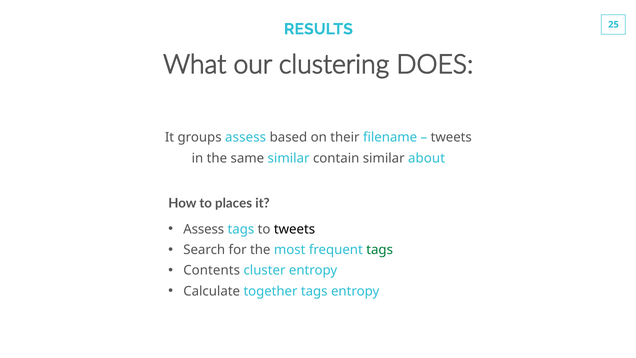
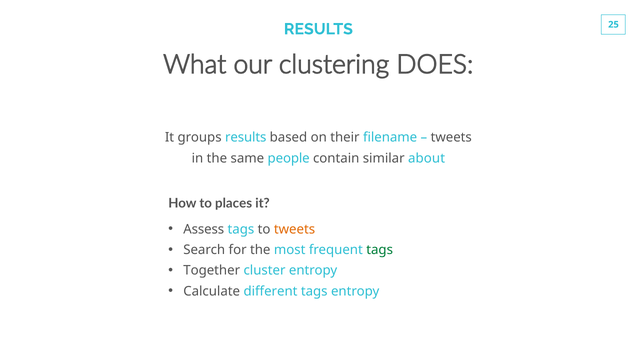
groups assess: assess -> results (246, 137)
same similar: similar -> people (289, 158)
tweets colour: black -> orange (295, 229)
Contents: Contents -> Together (212, 270)
together: together -> different (270, 291)
